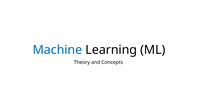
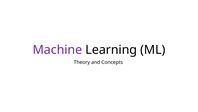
Machine colour: blue -> purple (57, 49)
